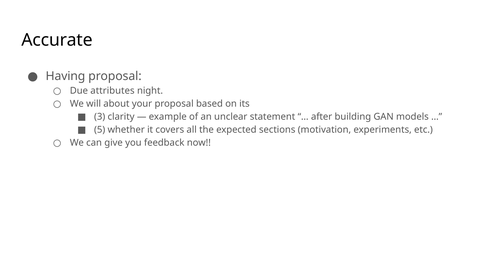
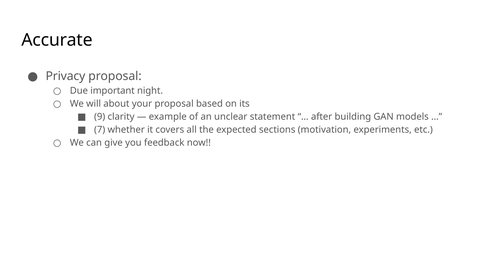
Having: Having -> Privacy (65, 76)
attributes: attributes -> important (113, 91)
3: 3 -> 9 (100, 117)
5: 5 -> 7 (100, 130)
